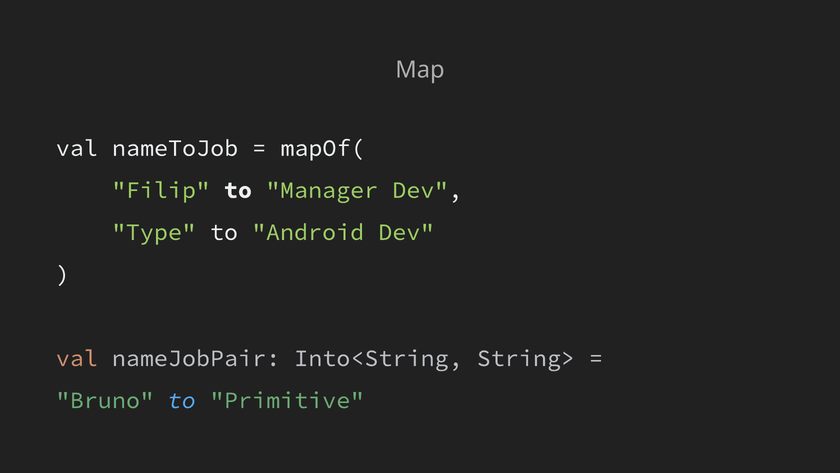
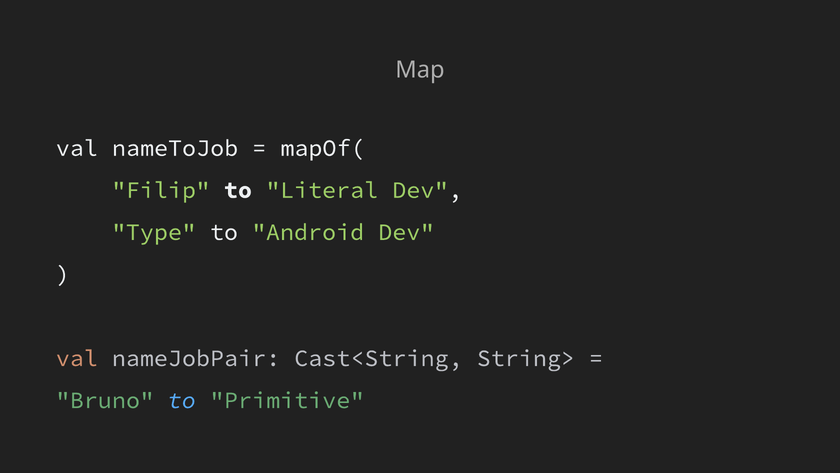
Manager: Manager -> Literal (322, 190)
Into<String: Into<String -> Cast<String (378, 358)
